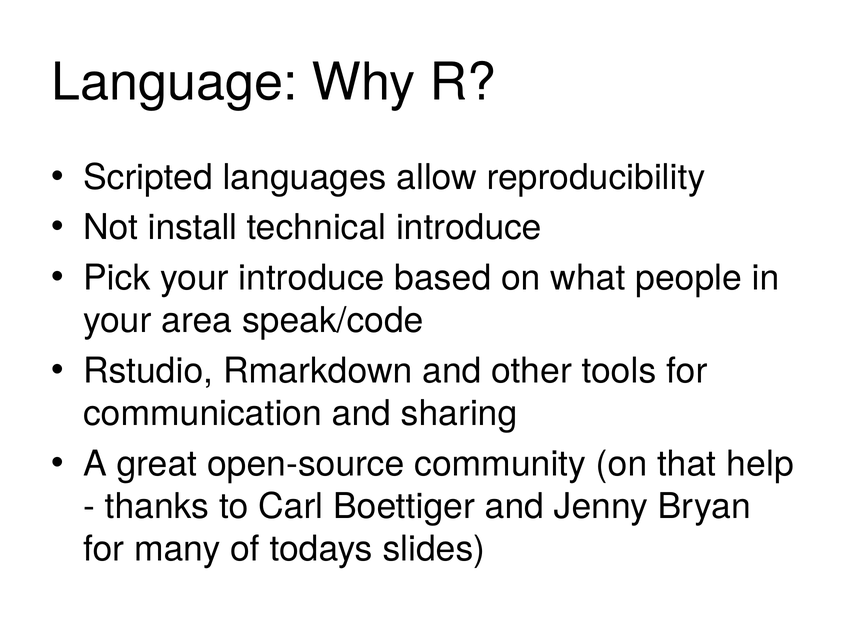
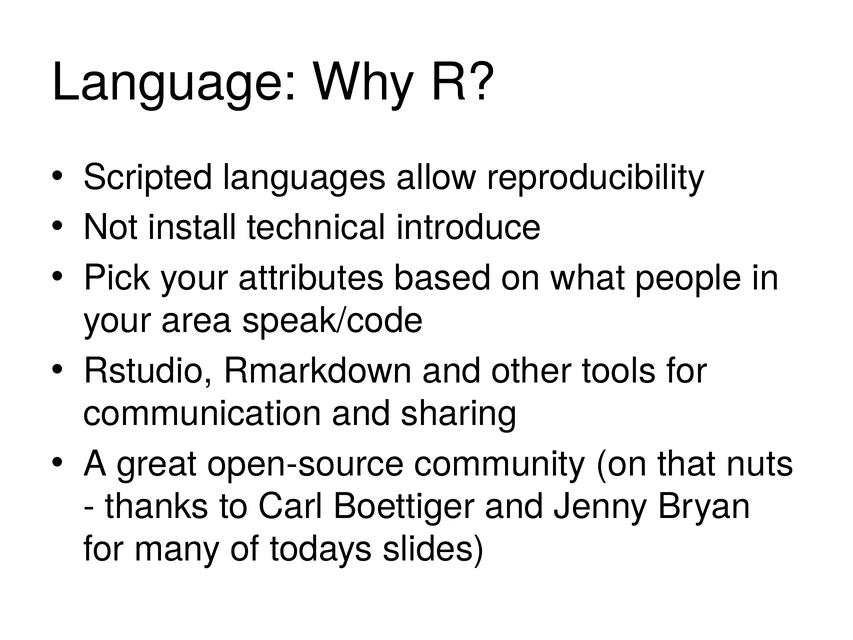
your introduce: introduce -> attributes (312, 278)
help: help -> nuts (760, 464)
